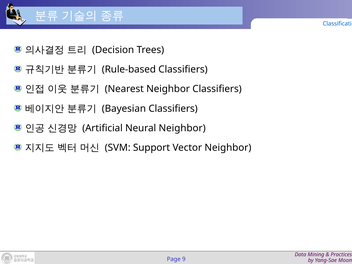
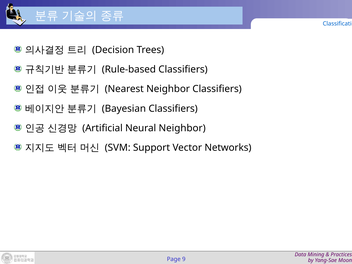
Vector Neighbor: Neighbor -> Networks (228, 148)
